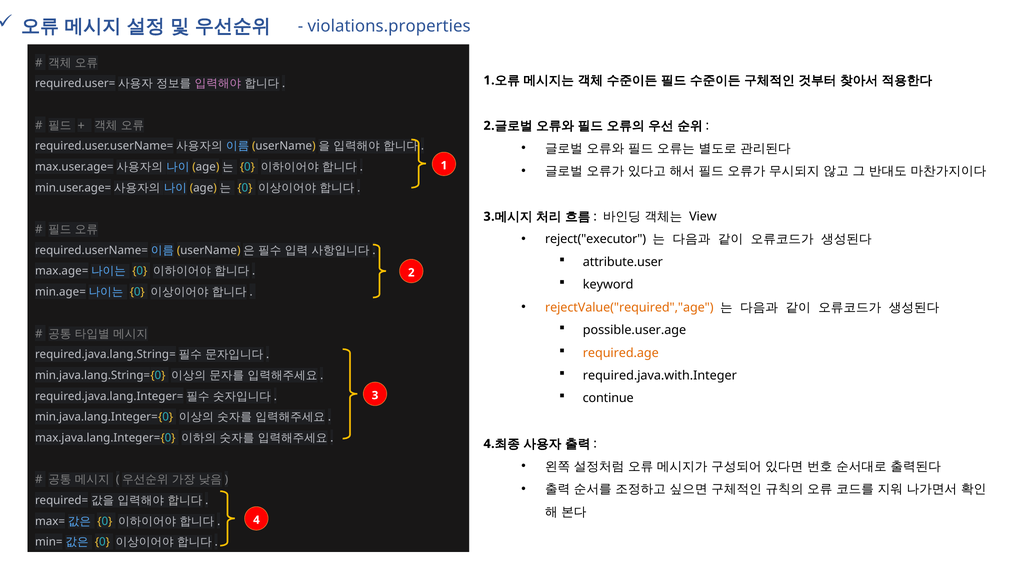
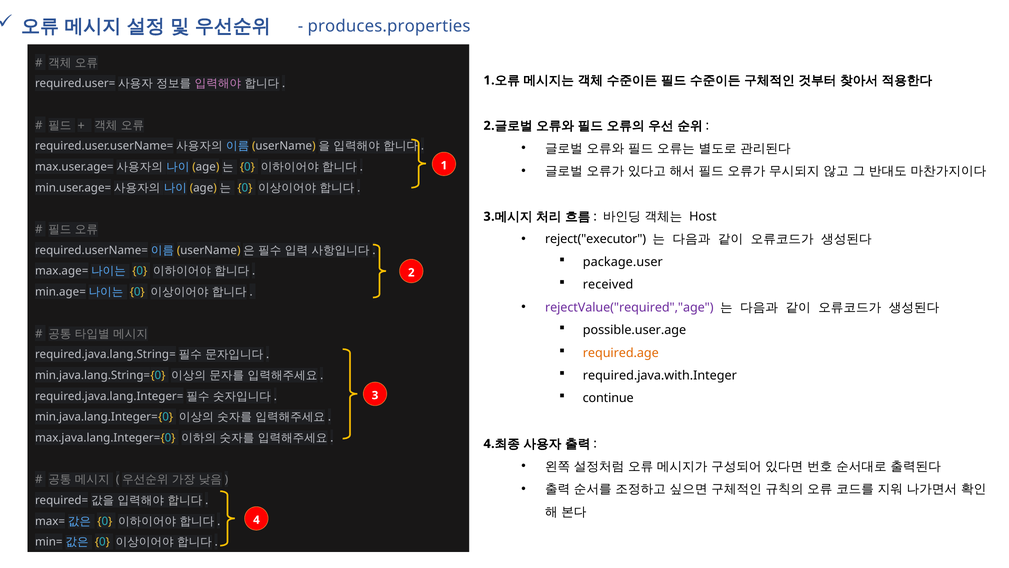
violations.properties: violations.properties -> produces.properties (389, 26)
View: View -> Host (703, 216)
attribute.user: attribute.user -> package.user (623, 262)
keyword: keyword -> received (608, 285)
rejectValue("required","age colour: orange -> purple (629, 307)
